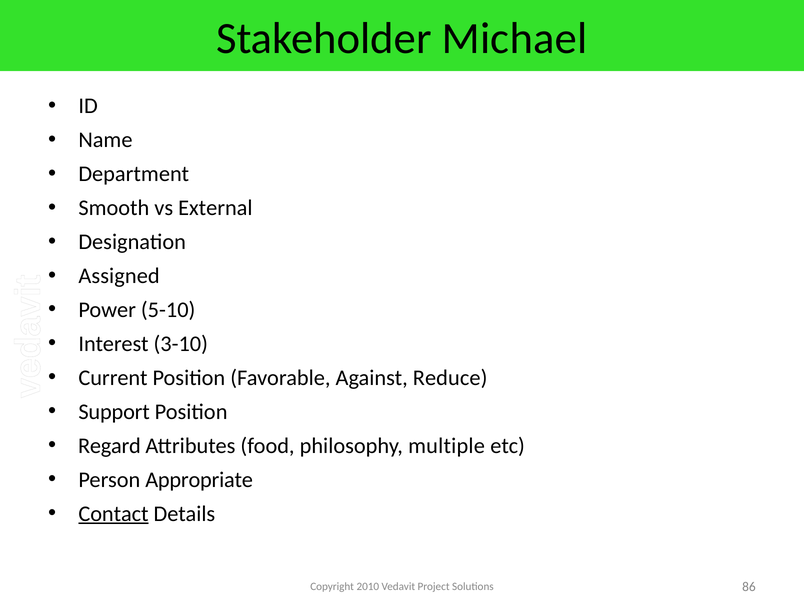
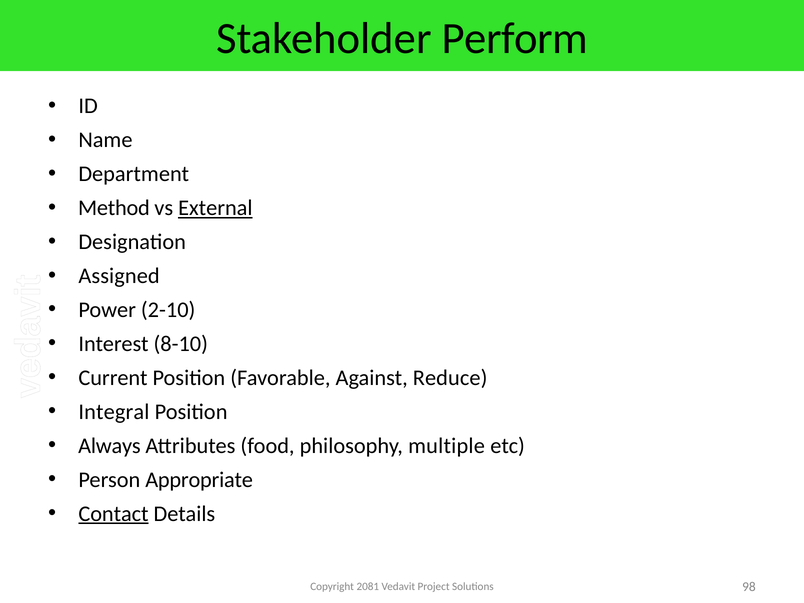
Michael: Michael -> Perform (515, 39)
Smooth: Smooth -> Method (114, 208)
External underline: none -> present (215, 208)
5-10: 5-10 -> 2-10 (168, 310)
3-10: 3-10 -> 8-10 (181, 344)
Support: Support -> Integral (114, 412)
Regard: Regard -> Always (109, 446)
2010: 2010 -> 2081 (368, 587)
86: 86 -> 98 (749, 587)
